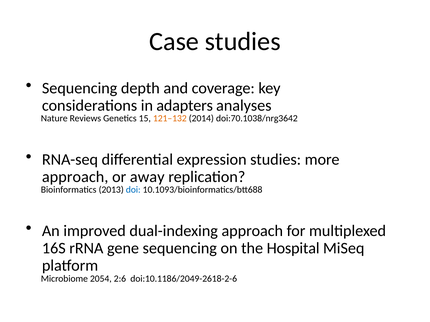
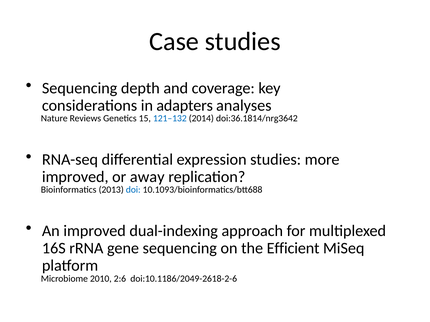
121–132 colour: orange -> blue (170, 119)
doi:70.1038/nrg3642: doi:70.1038/nrg3642 -> doi:36.1814/nrg3642 (257, 119)
approach: approach -> improved (75, 177)
Hospital: Hospital -> Efficient (293, 248)
2054: 2054 -> 2010 (101, 279)
